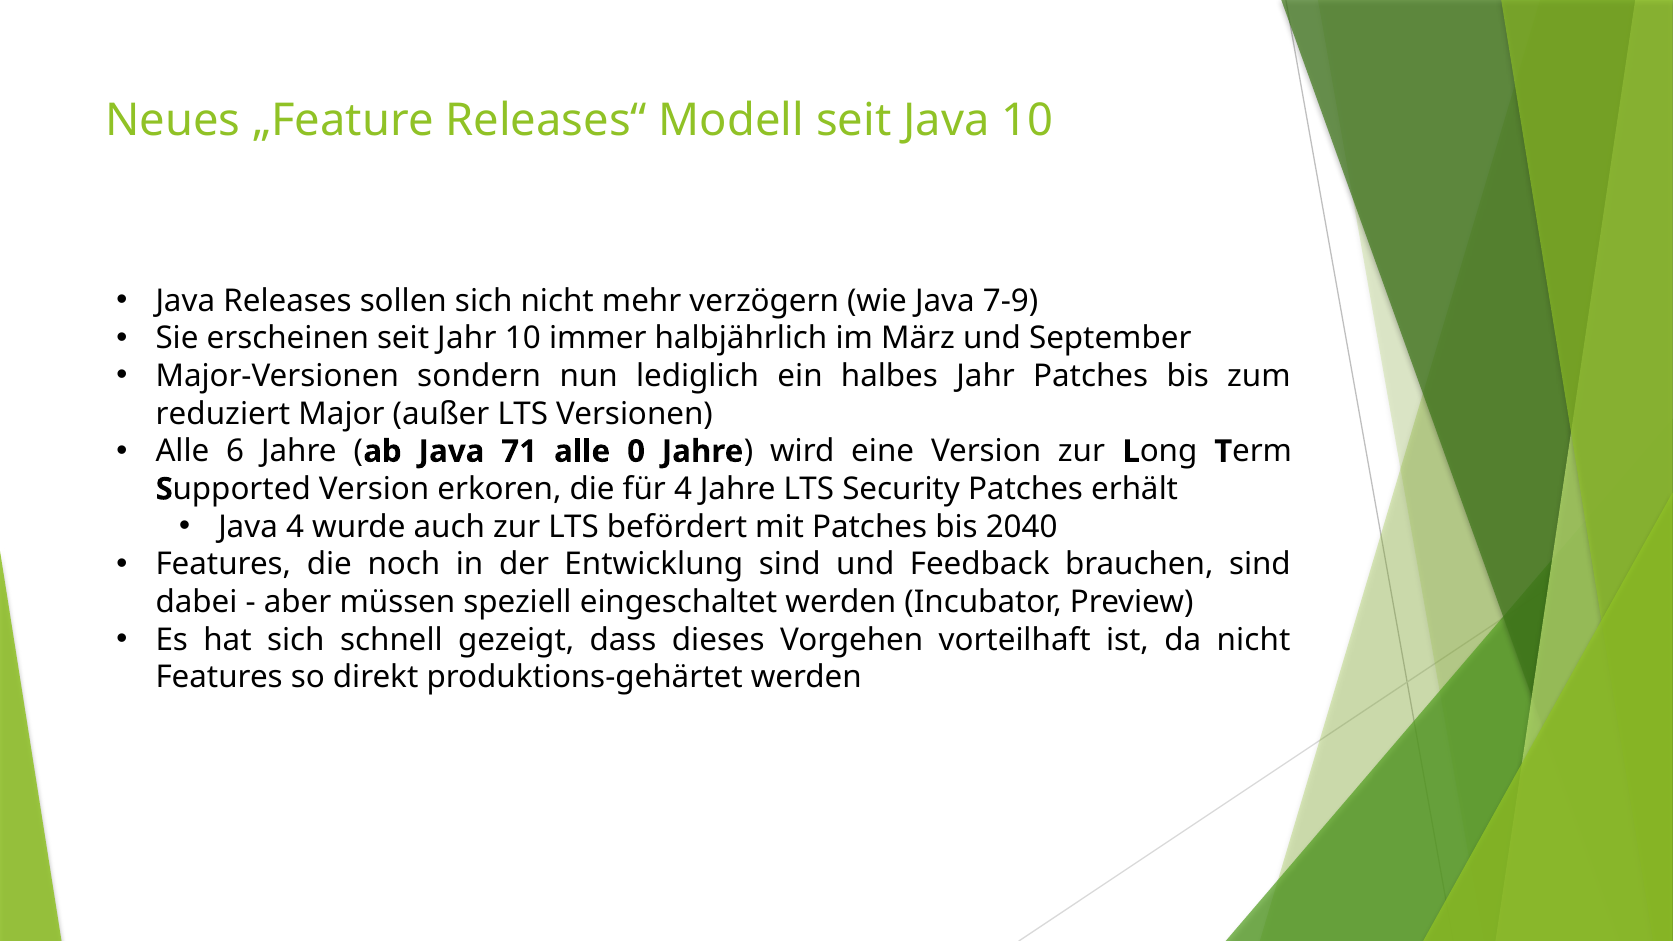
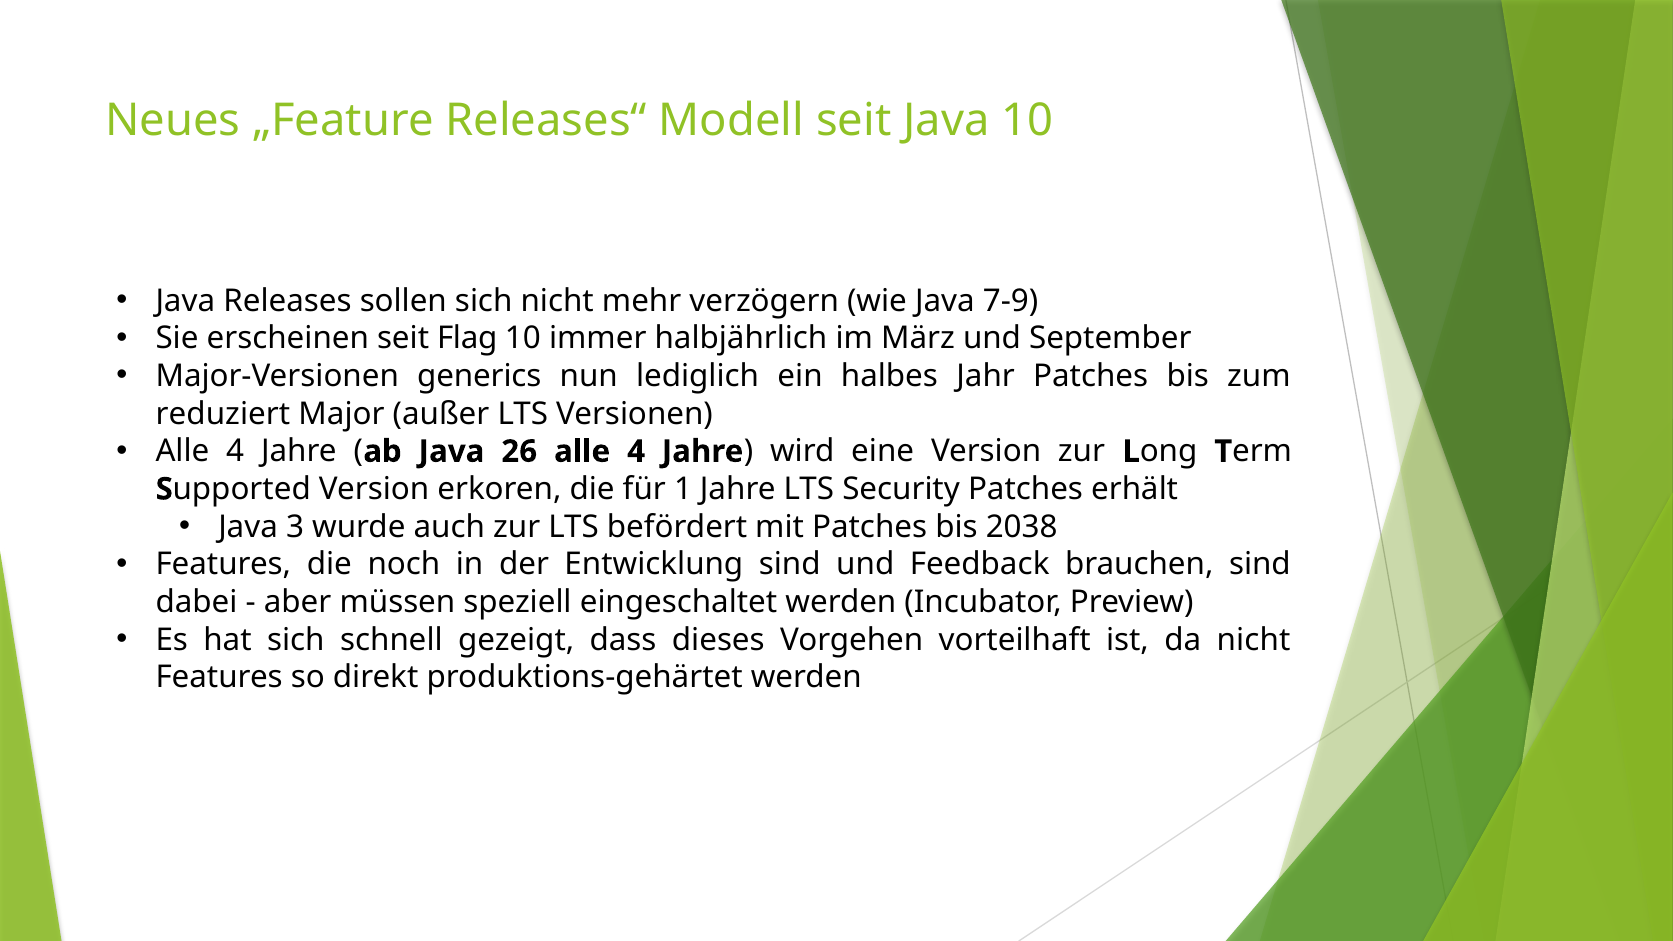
seit Jahr: Jahr -> Flag (467, 339)
sondern: sondern -> generics (479, 376)
6: 6 -> 4 (235, 451)
71: 71 -> 26 (519, 451)
0: 0 -> 4 (636, 451)
für 4: 4 -> 1 (683, 489)
Java 4: 4 -> 3 (295, 527)
2040: 2040 -> 2038 (1022, 527)
